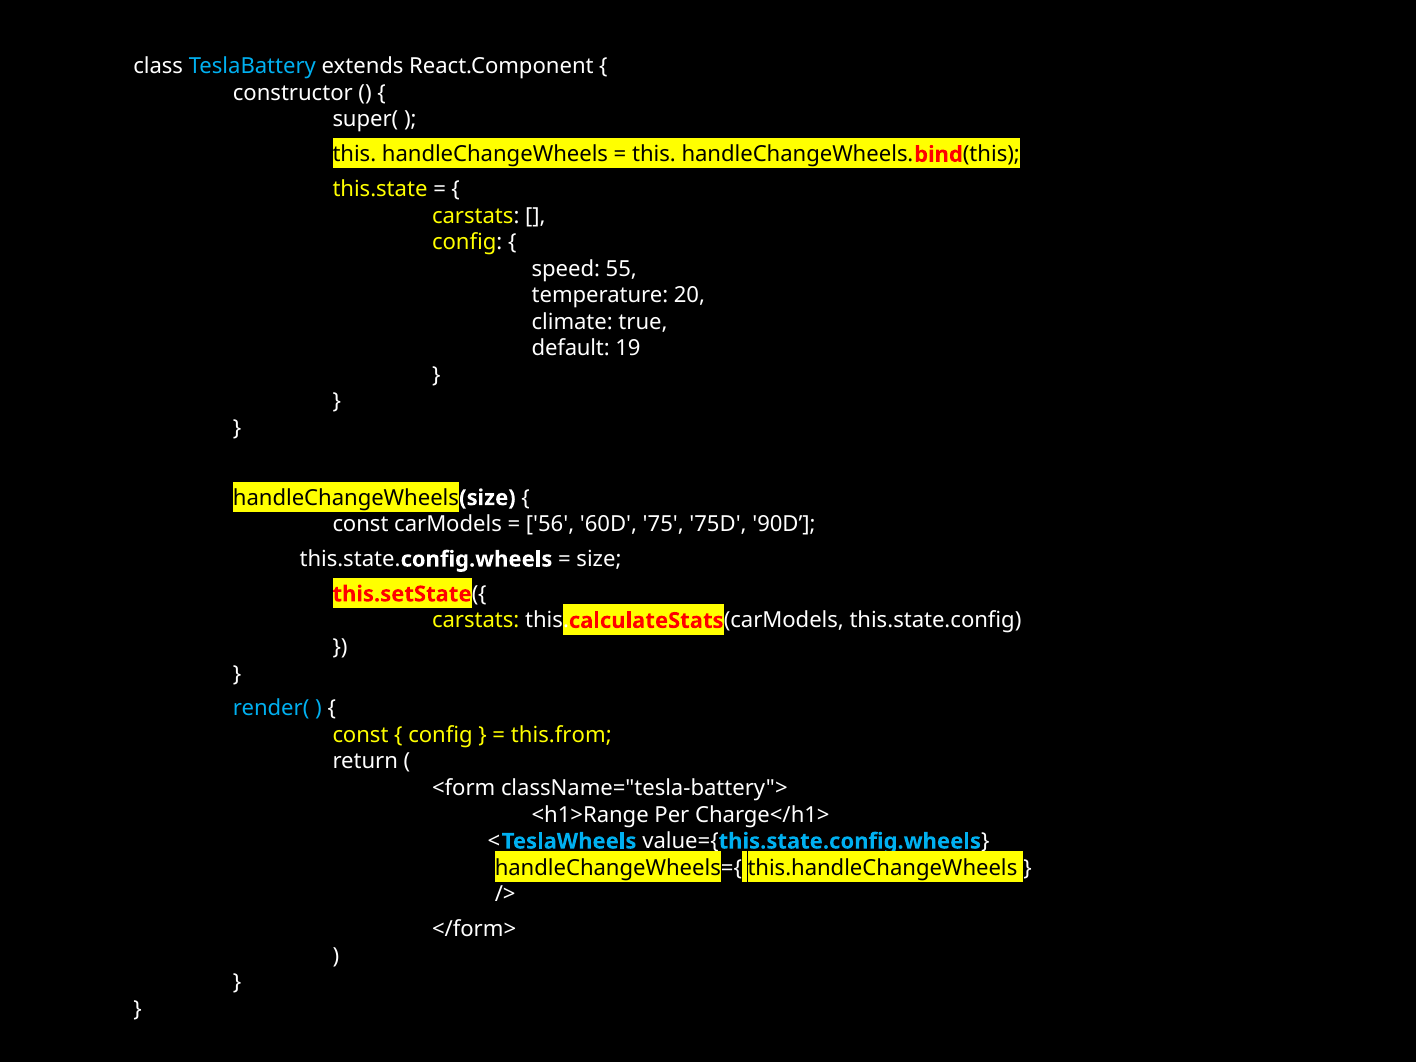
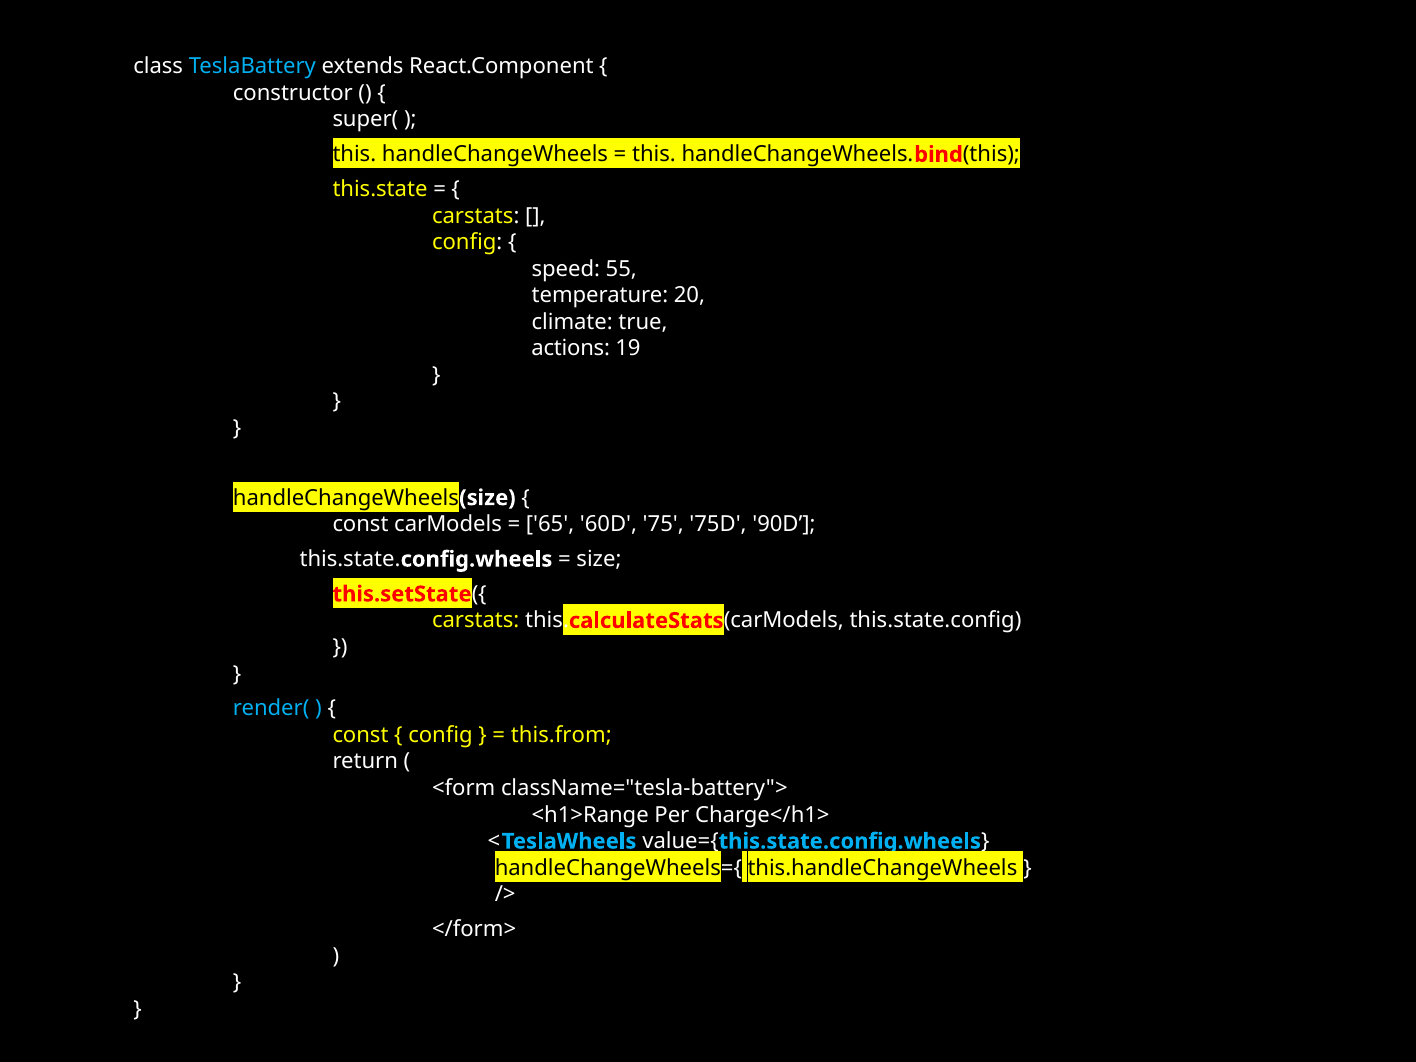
default: default -> actions (571, 349)
56: 56 -> 65 (550, 524)
